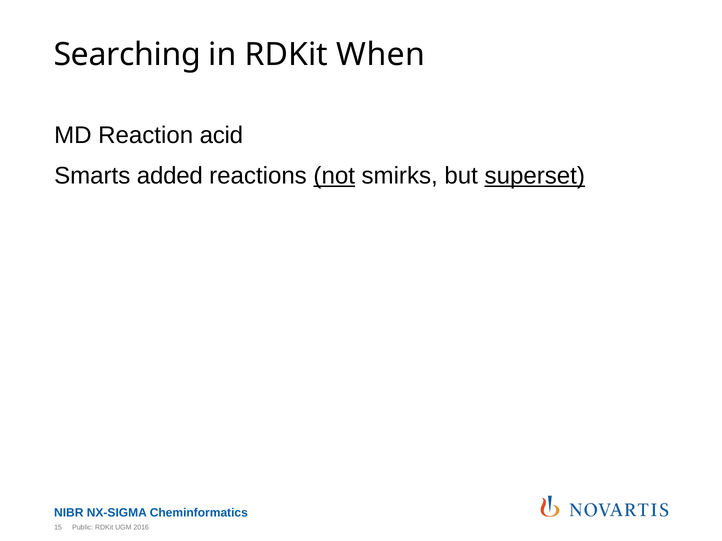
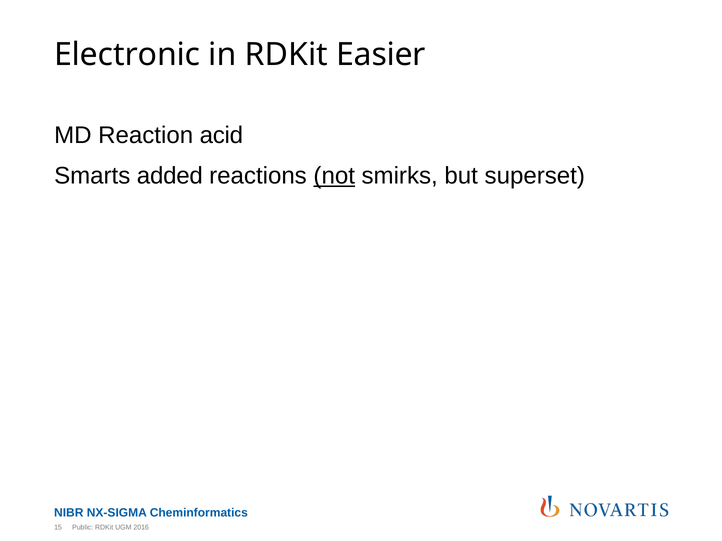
Searching: Searching -> Electronic (127, 55)
When: When -> Easier (381, 55)
superset underline: present -> none (535, 176)
